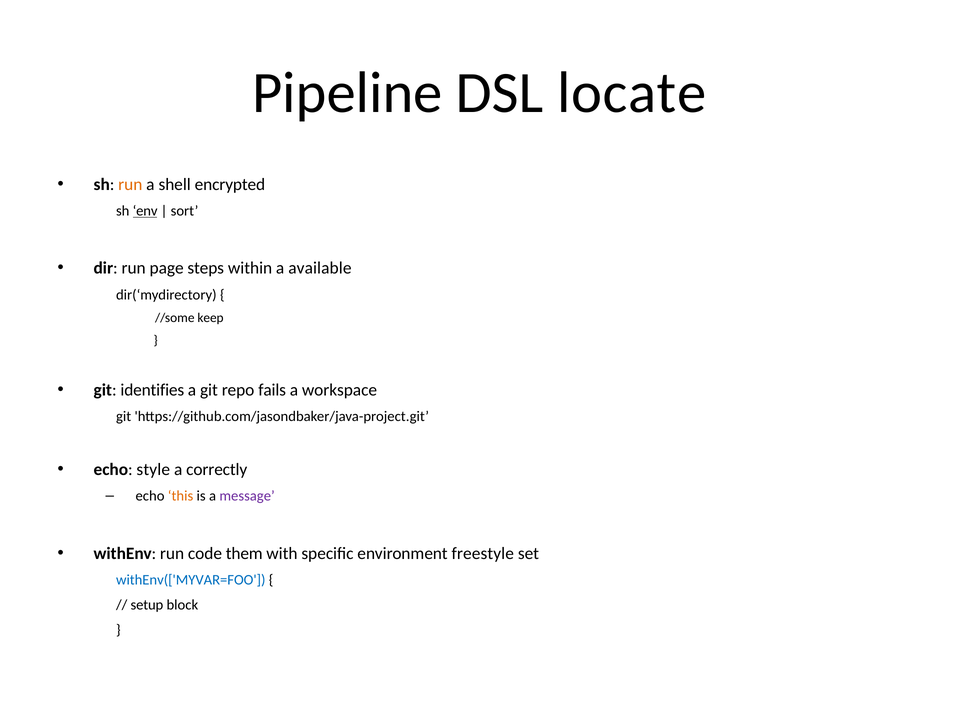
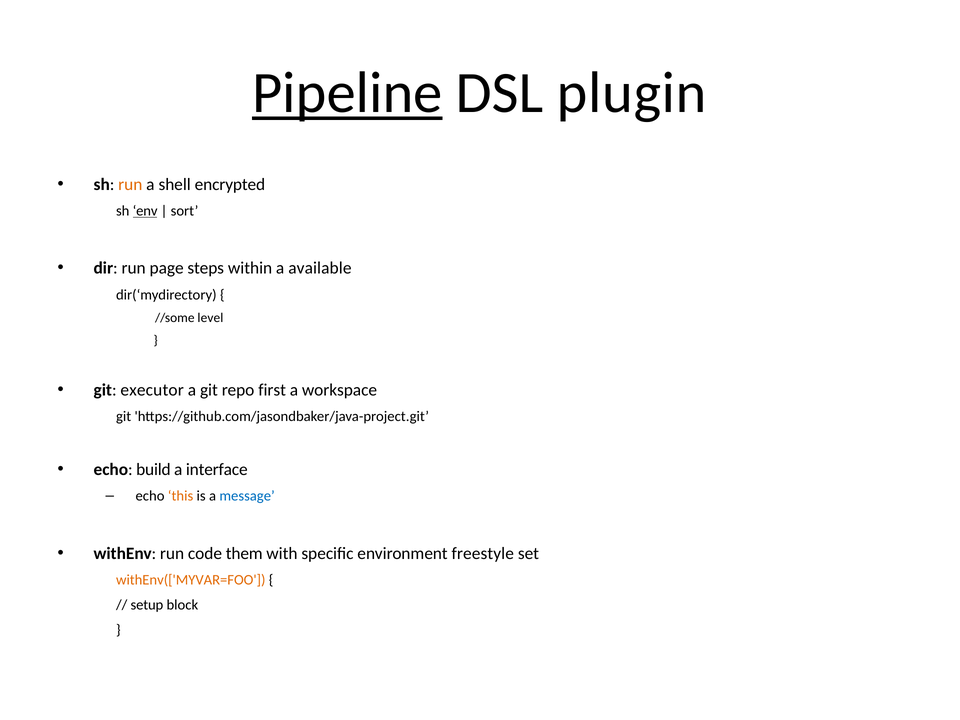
Pipeline underline: none -> present (347, 93)
locate: locate -> plugin (632, 93)
keep: keep -> level (210, 318)
identifies: identifies -> executor (152, 390)
fails: fails -> first (272, 390)
style: style -> build (153, 470)
correctly: correctly -> interface (217, 470)
message colour: purple -> blue (247, 496)
withEnv(['MYVAR=FOO colour: blue -> orange (191, 580)
